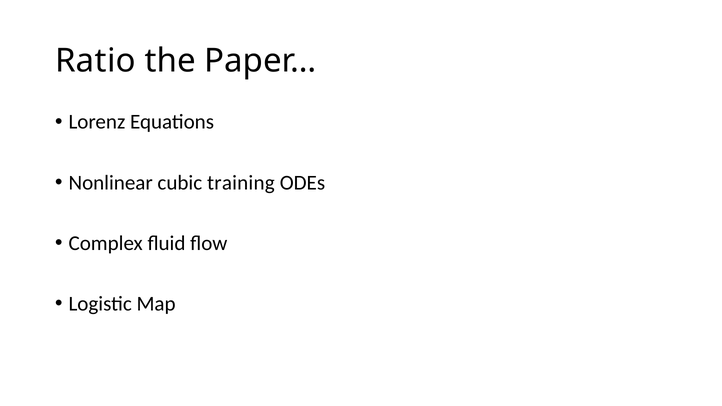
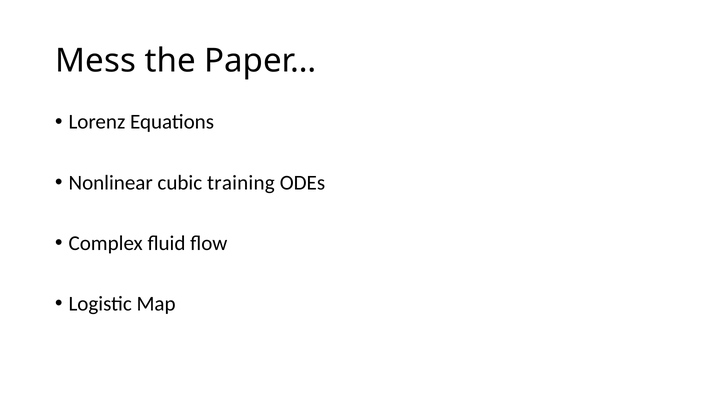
Ratio: Ratio -> Mess (96, 61)
